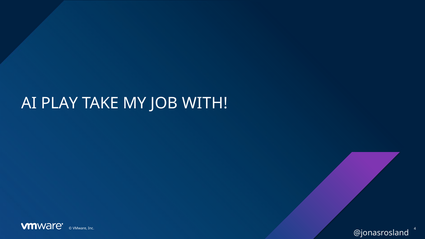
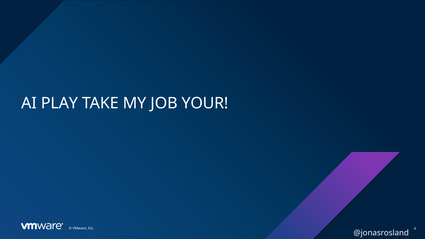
WITH: WITH -> YOUR (205, 103)
